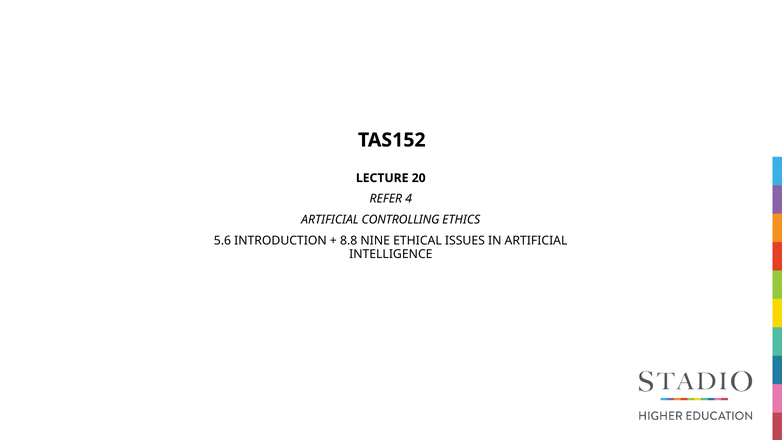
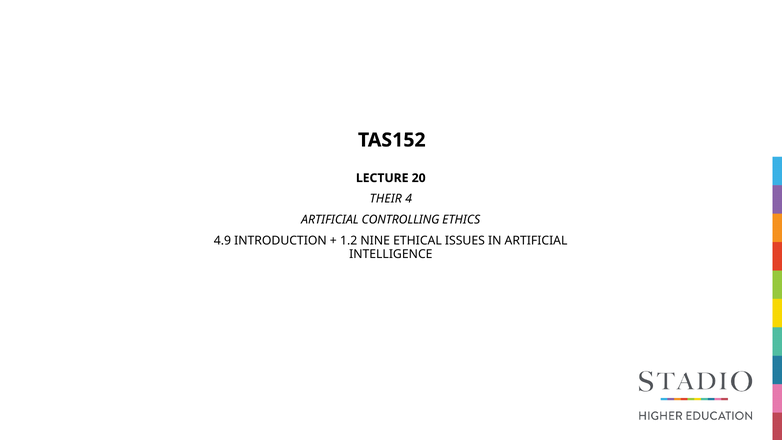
REFER: REFER -> THEIR (386, 199)
5.6: 5.6 -> 4.9 (222, 241)
8.8: 8.8 -> 1.2 (349, 241)
